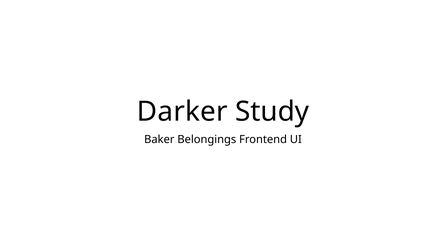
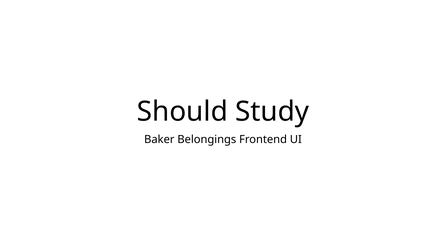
Darker: Darker -> Should (182, 111)
